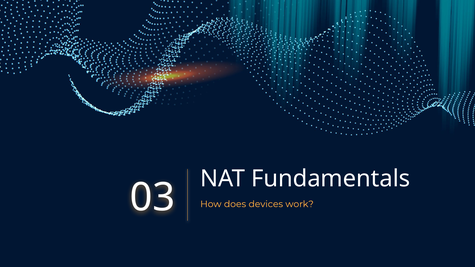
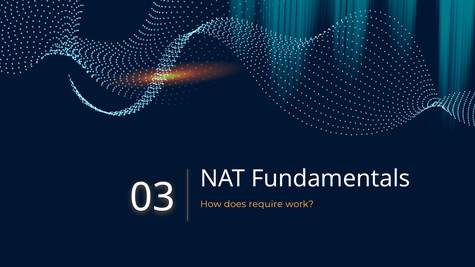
devices: devices -> require (266, 204)
